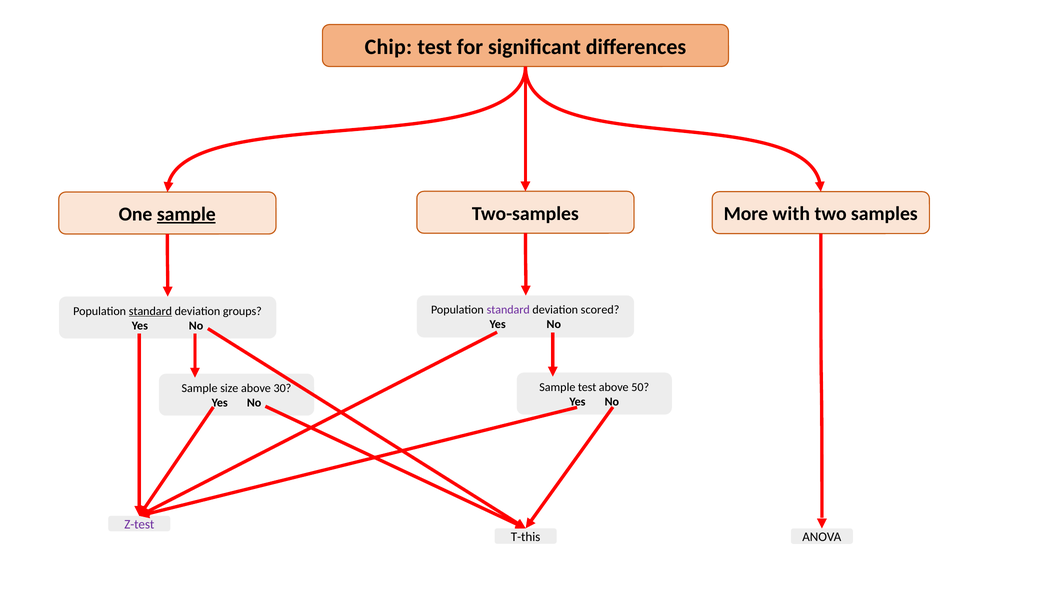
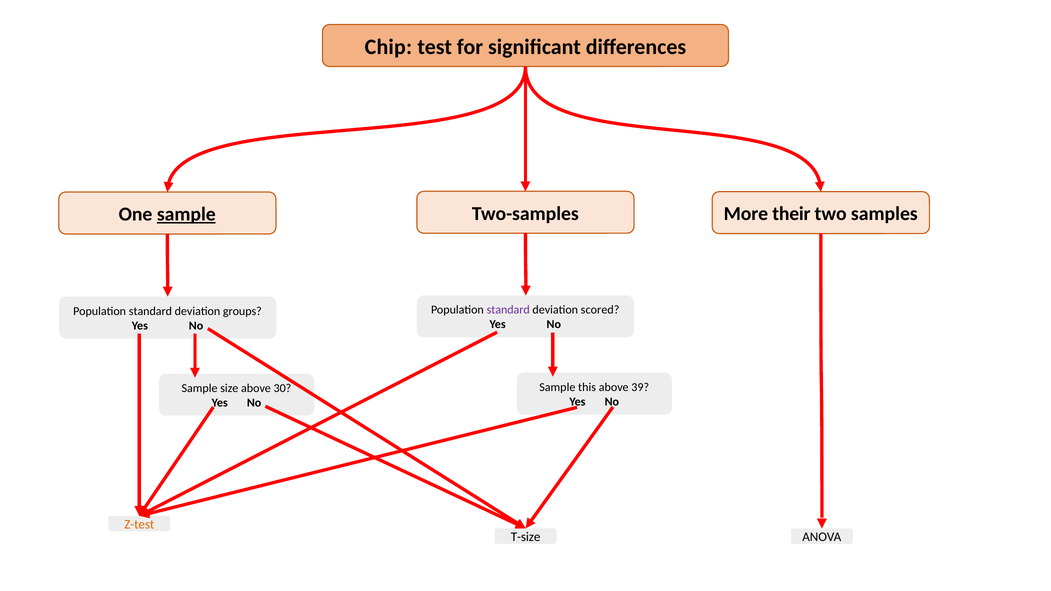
with: with -> their (791, 214)
standard underline: present -> none (150, 311)
Sample test: test -> this (587, 387)
50: 50 -> 39 (640, 387)
Z-test colour: purple -> orange (139, 525)
T-this: T-this -> T-size (526, 537)
